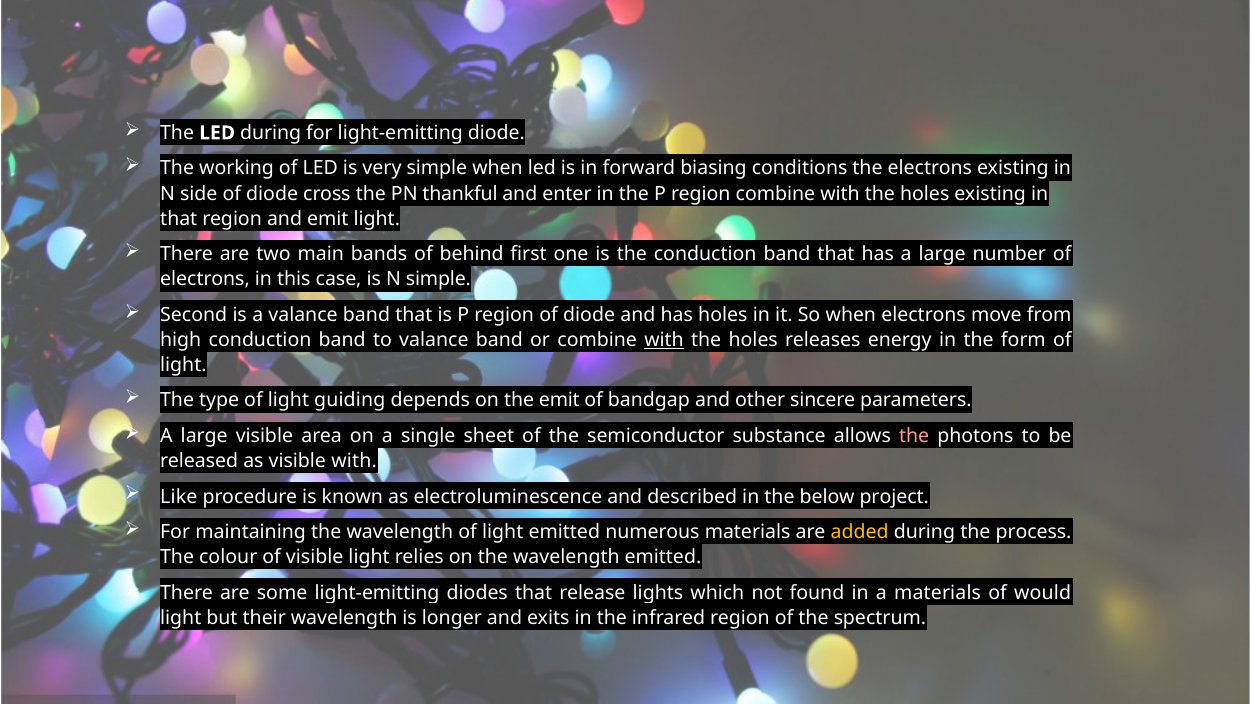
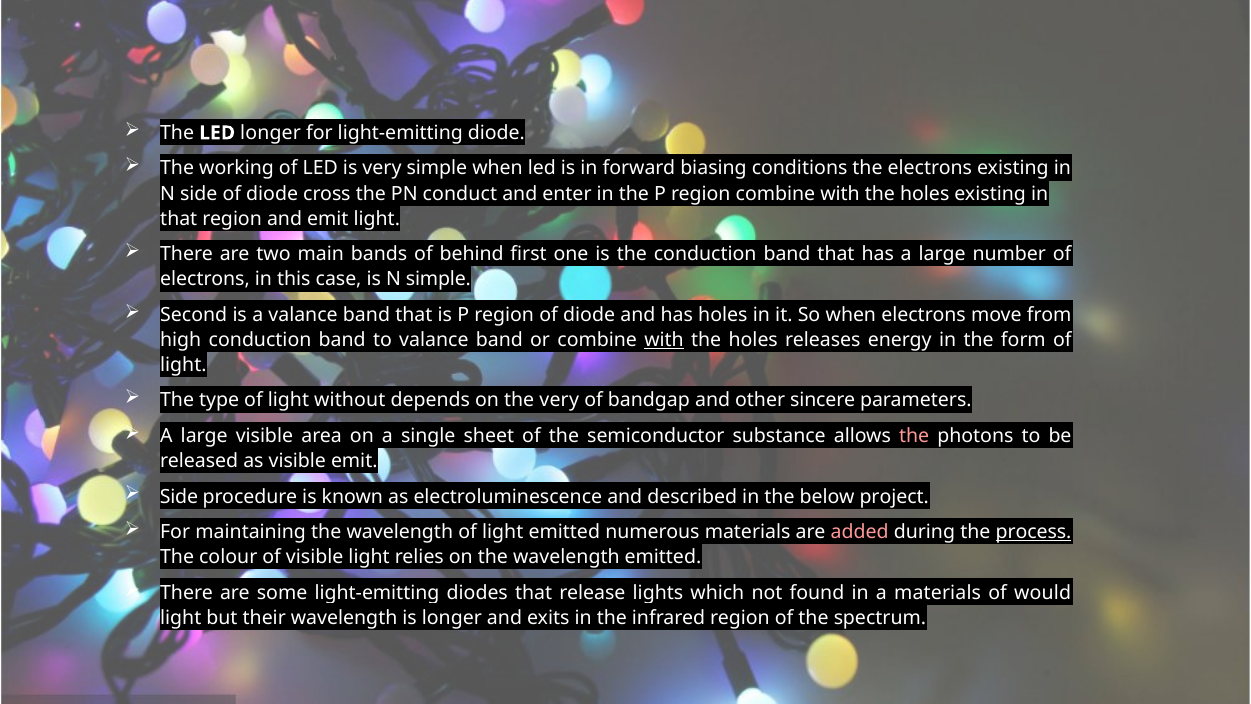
LED during: during -> longer (271, 133)
thankful: thankful -> conduct (460, 193)
guiding: guiding -> without (350, 400)
the emit: emit -> very (559, 400)
visible with: with -> emit (354, 461)
Like: Like -> Side (179, 496)
added colour: yellow -> pink (860, 532)
process underline: none -> present (1034, 532)
